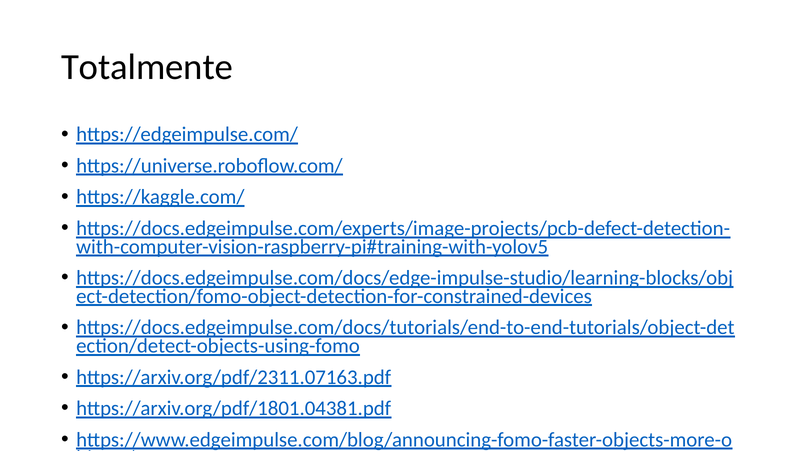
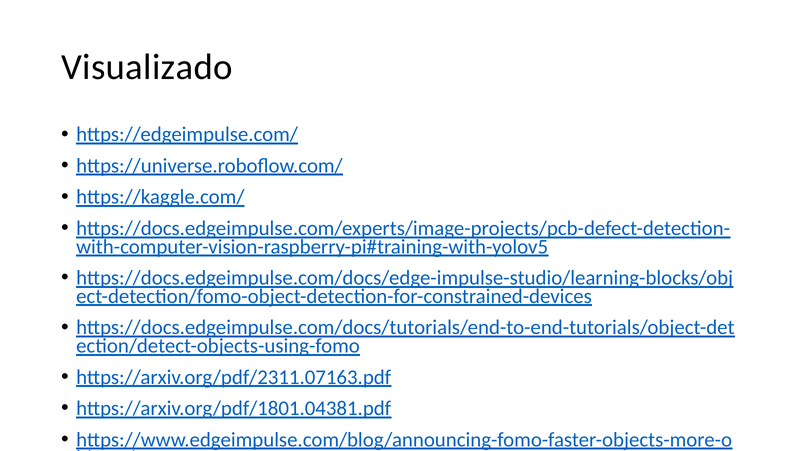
Totalmente: Totalmente -> Visualizado (147, 67)
